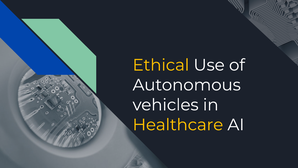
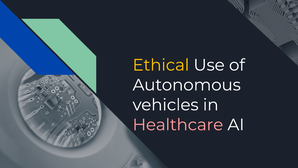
Healthcare colour: yellow -> pink (178, 125)
